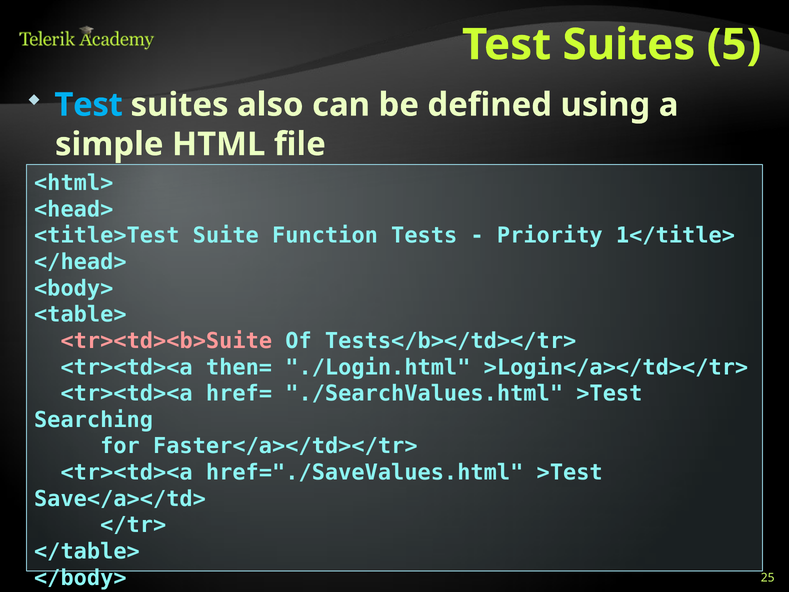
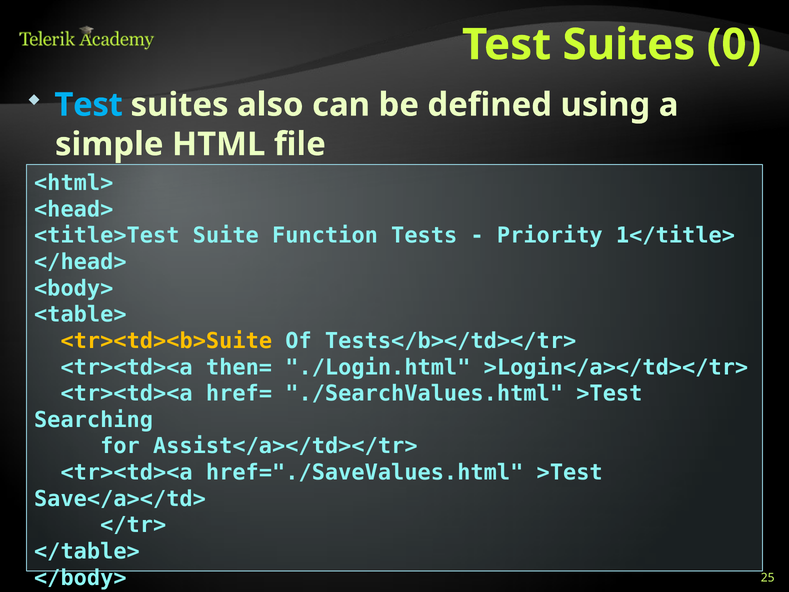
5: 5 -> 0 (734, 45)
<tr><td><b>Suite colour: pink -> yellow (166, 341)
Faster</a></td></tr>: Faster</a></td></tr> -> Assist</a></td></tr> (285, 446)
